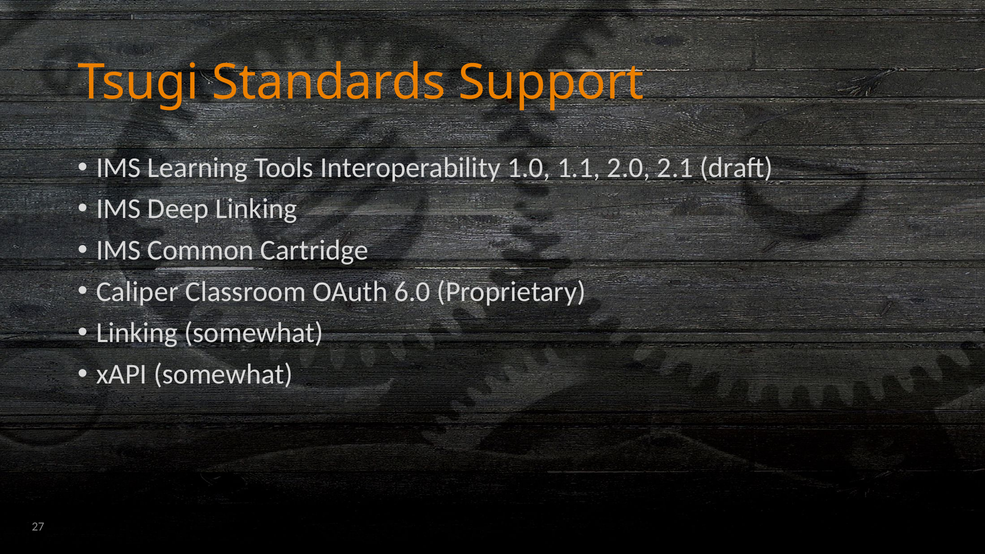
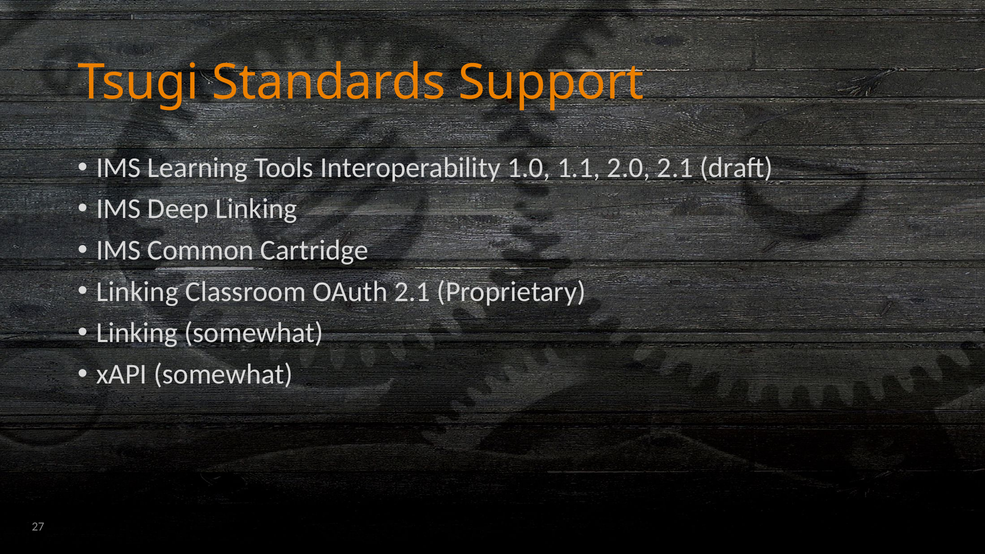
Caliper: Caliper -> Linking (137, 292)
OAuth 6.0: 6.0 -> 2.1 (412, 292)
